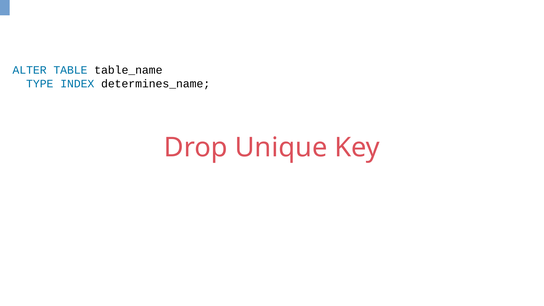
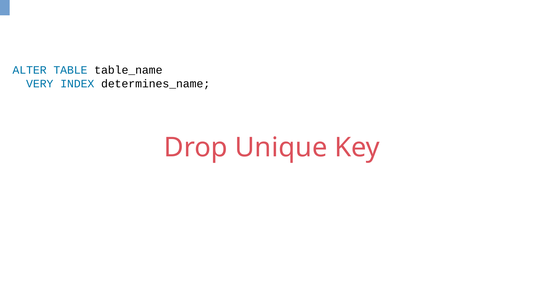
TYPE: TYPE -> VERY (40, 84)
